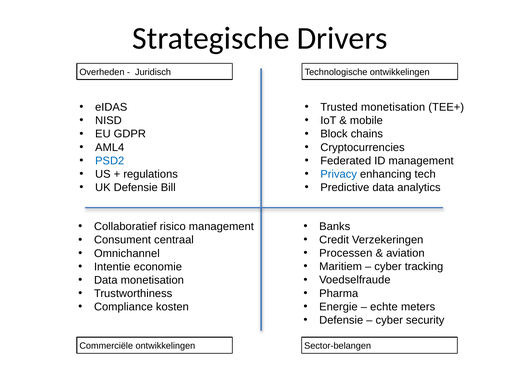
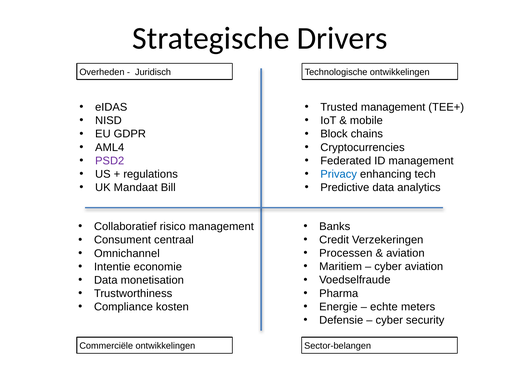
Trusted monetisation: monetisation -> management (393, 107)
PSD2 colour: blue -> purple (110, 161)
UK Defensie: Defensie -> Mandaat (136, 188)
cyber tracking: tracking -> aviation (424, 267)
